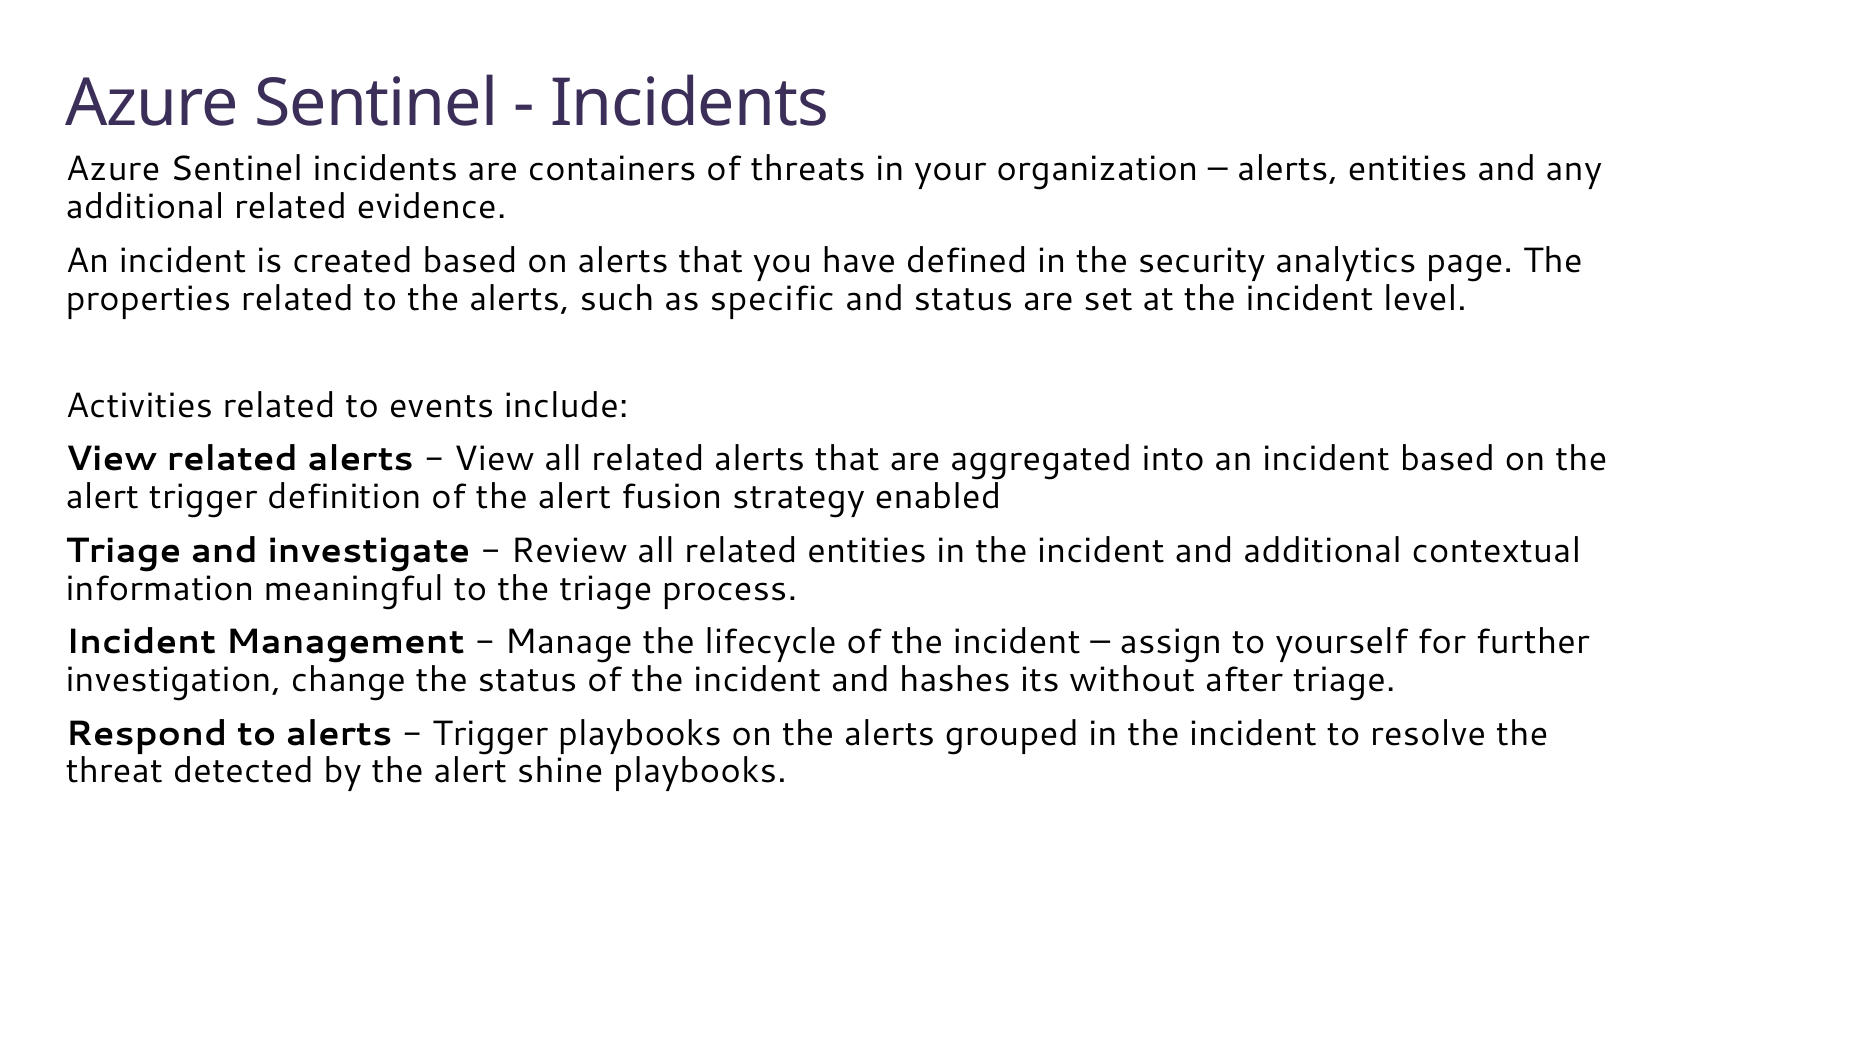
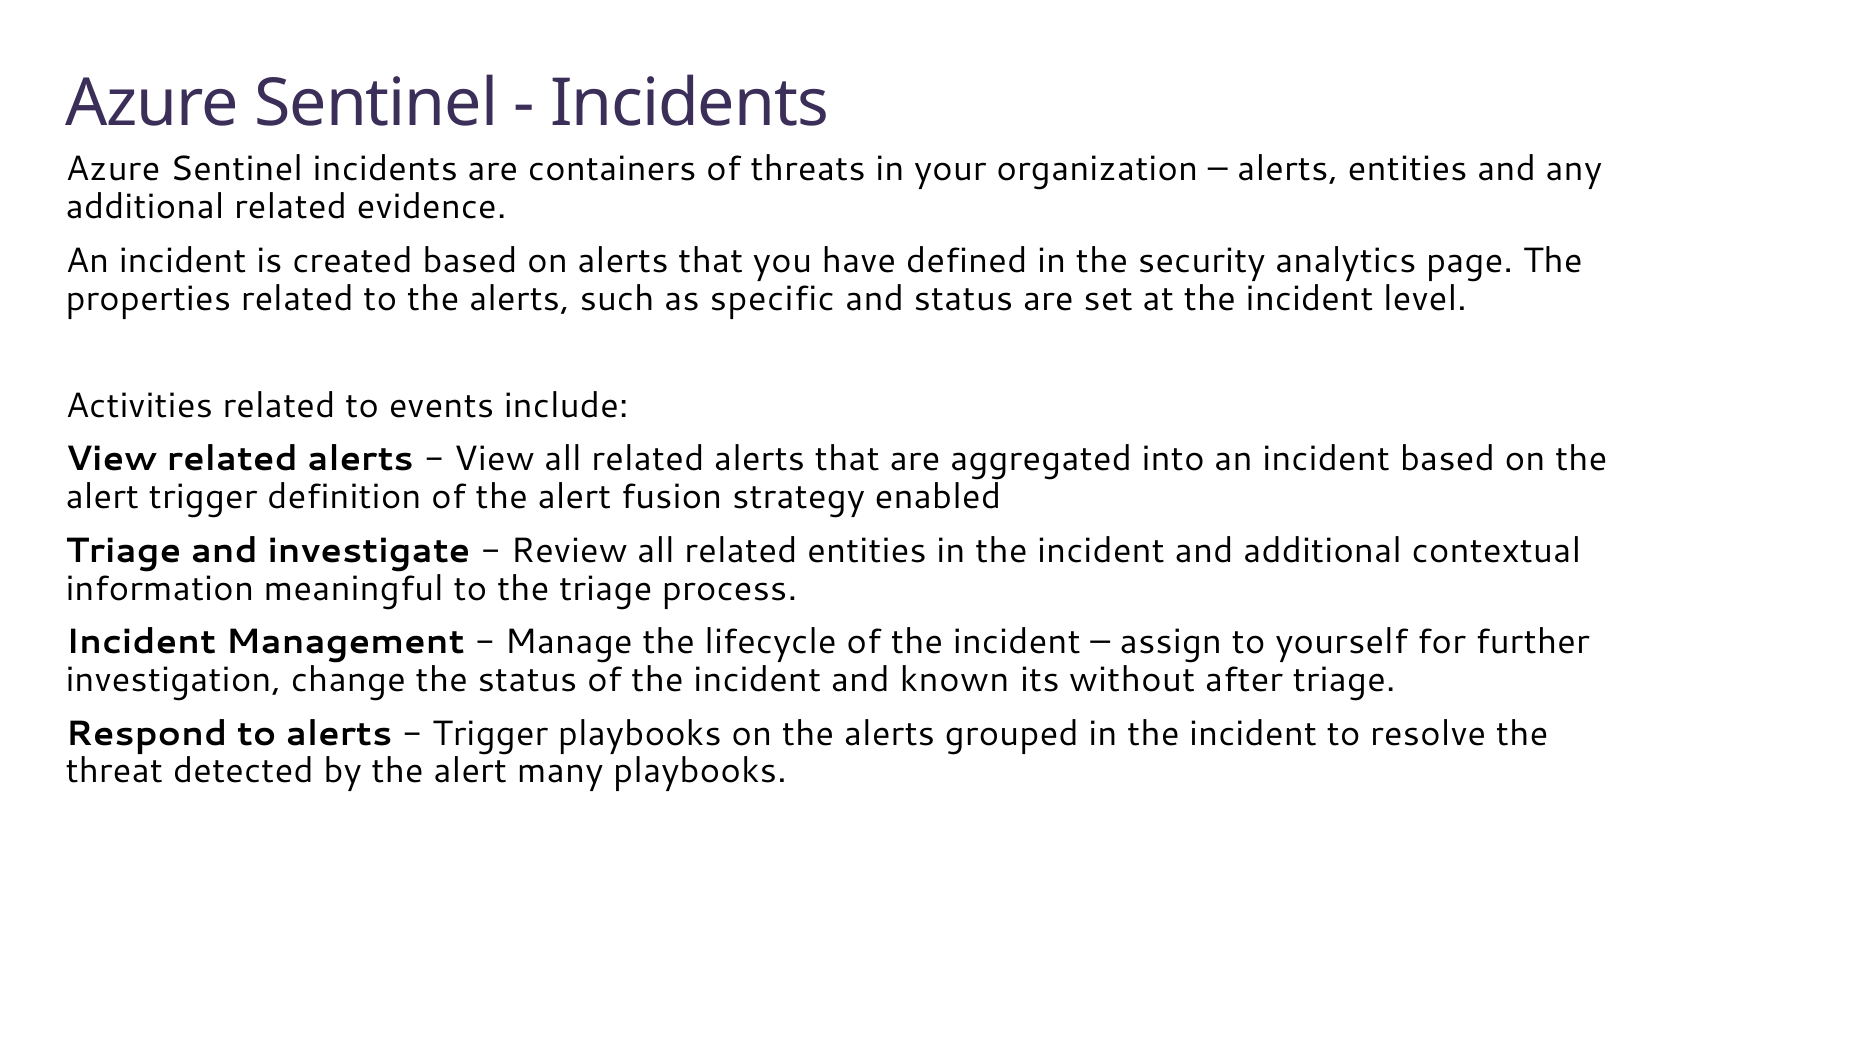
hashes: hashes -> known (955, 680)
shine: shine -> many (560, 771)
